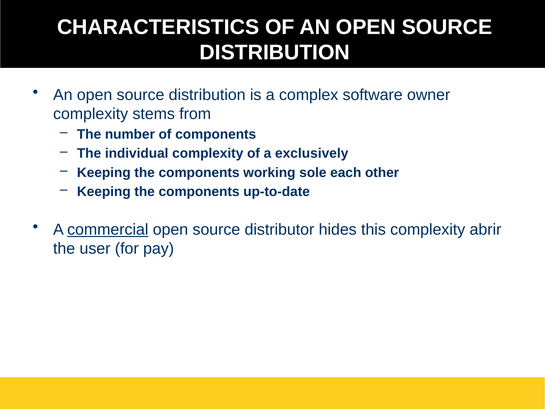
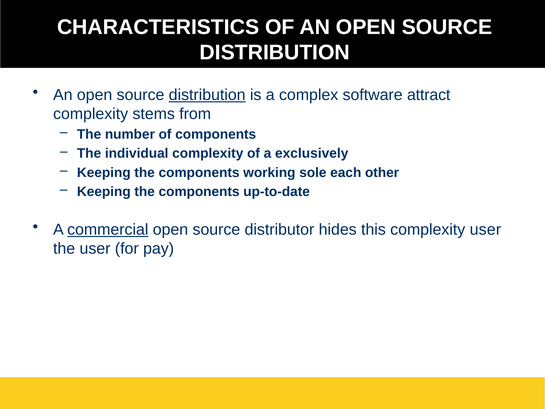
distribution underline: none -> present (207, 95)
owner: owner -> attract (429, 95)
complexity abrir: abrir -> user (485, 230)
